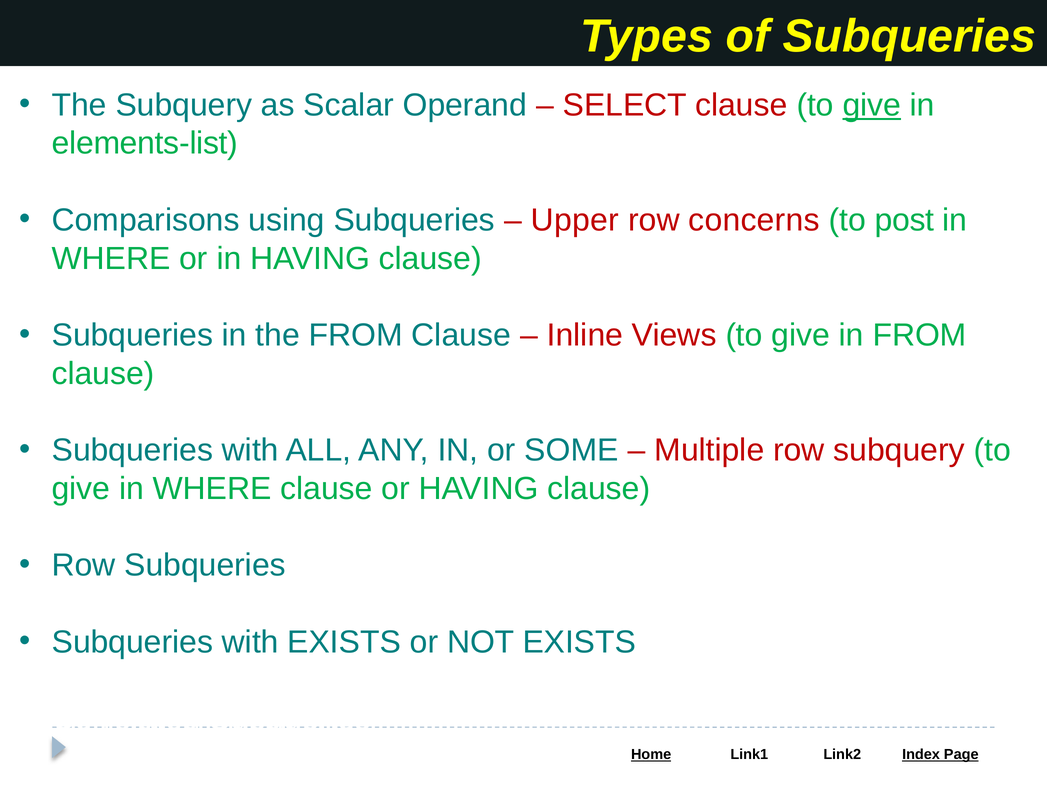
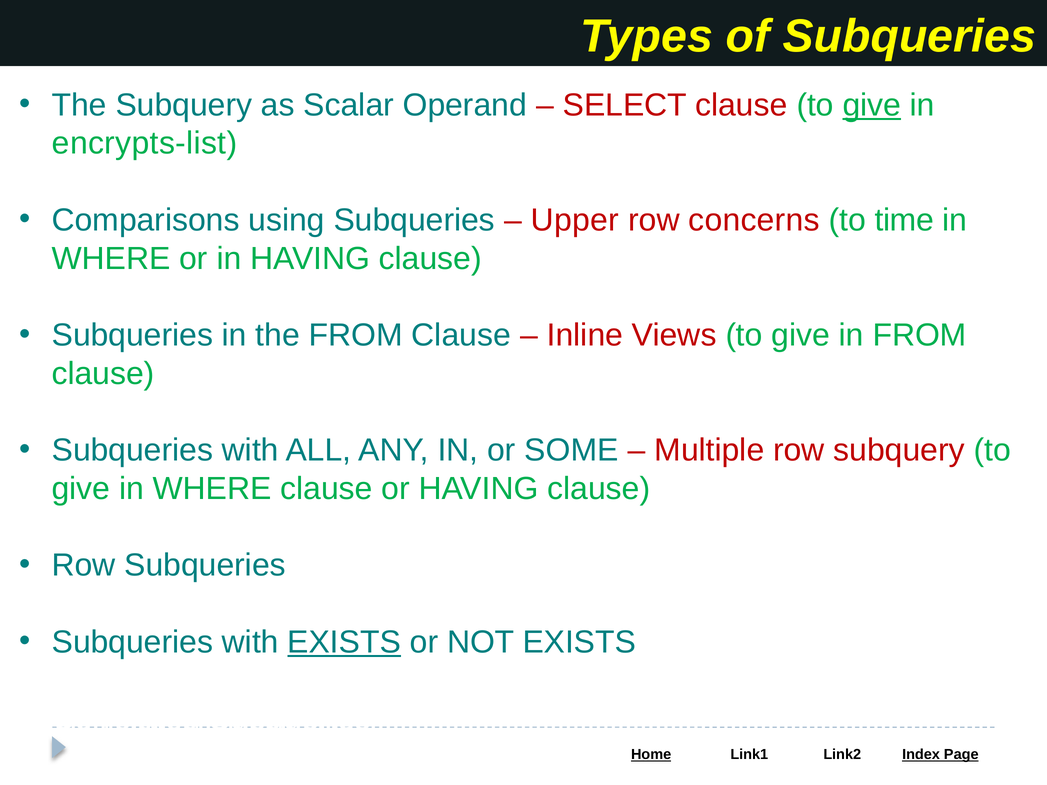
elements-list: elements-list -> encrypts-list (145, 143)
post: post -> time (904, 220)
EXISTS underline: none -> present (344, 642)
